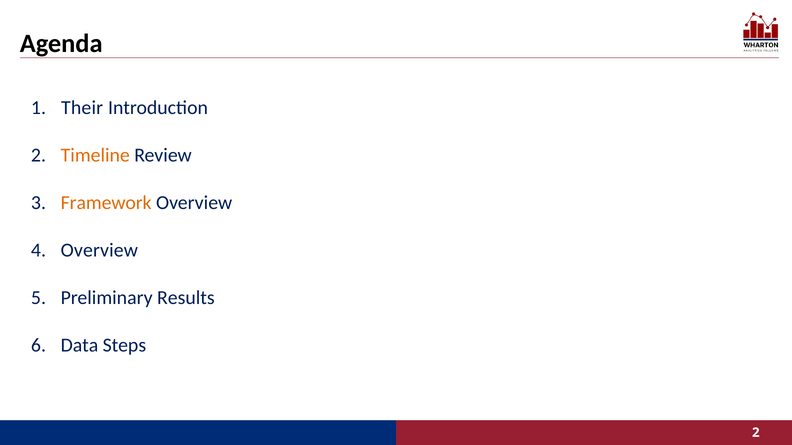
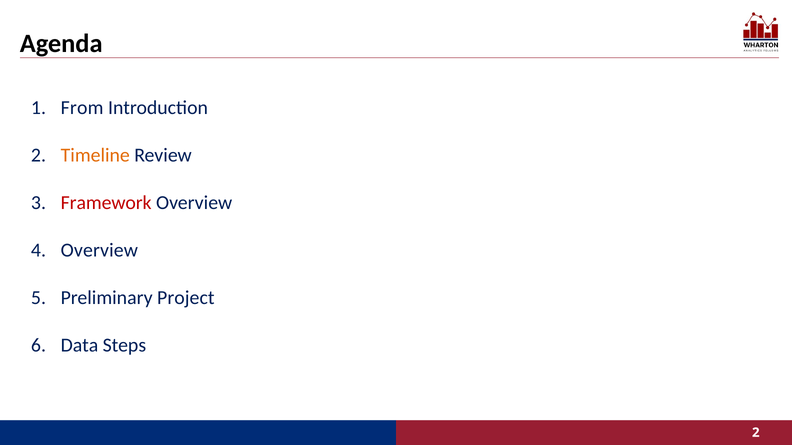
Their: Their -> From (82, 108)
Framework colour: orange -> red (106, 203)
Results: Results -> Project (186, 298)
